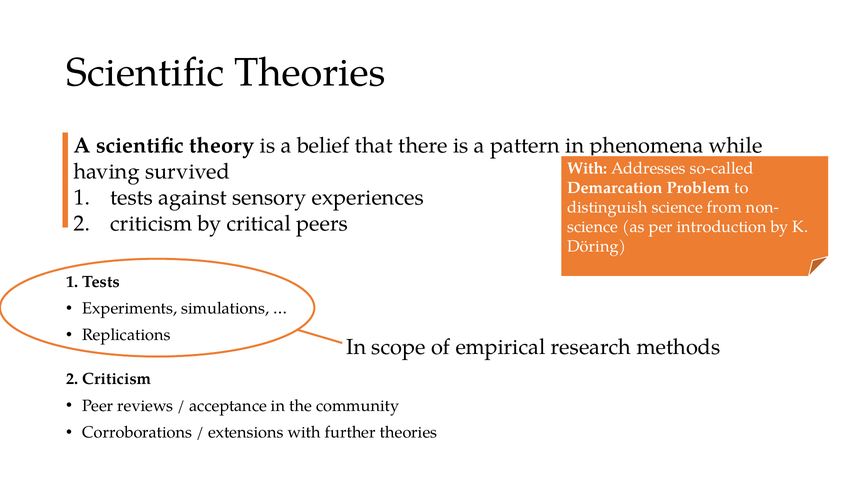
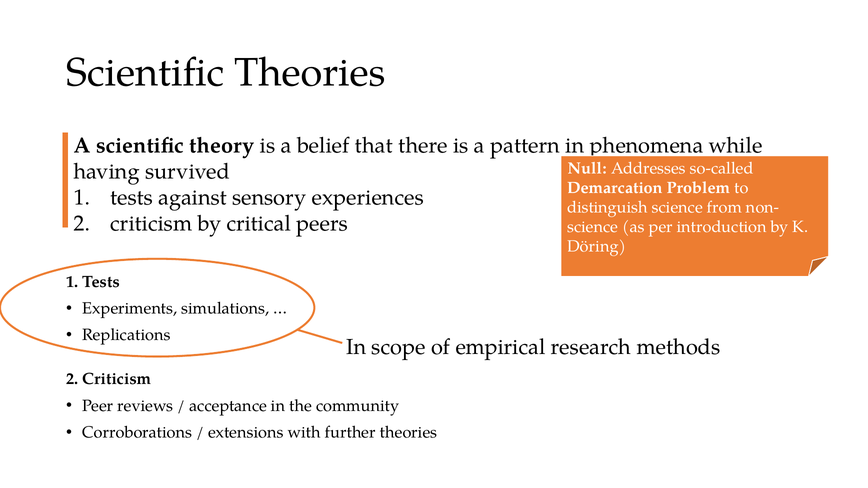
With: With -> Null (587, 168)
